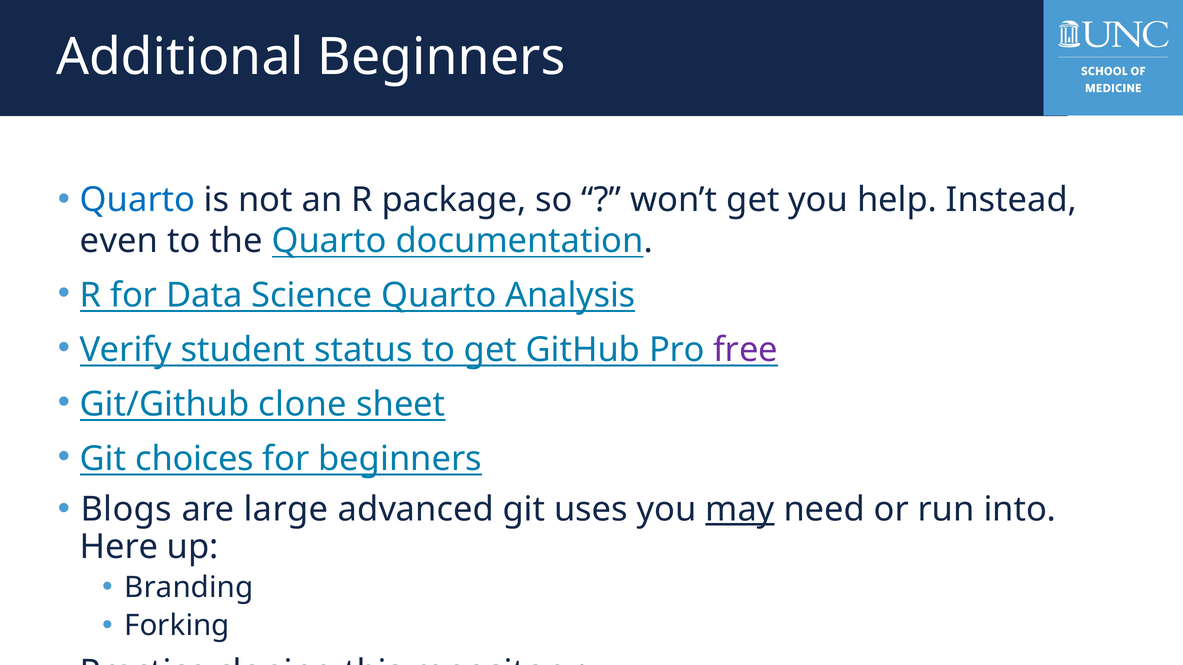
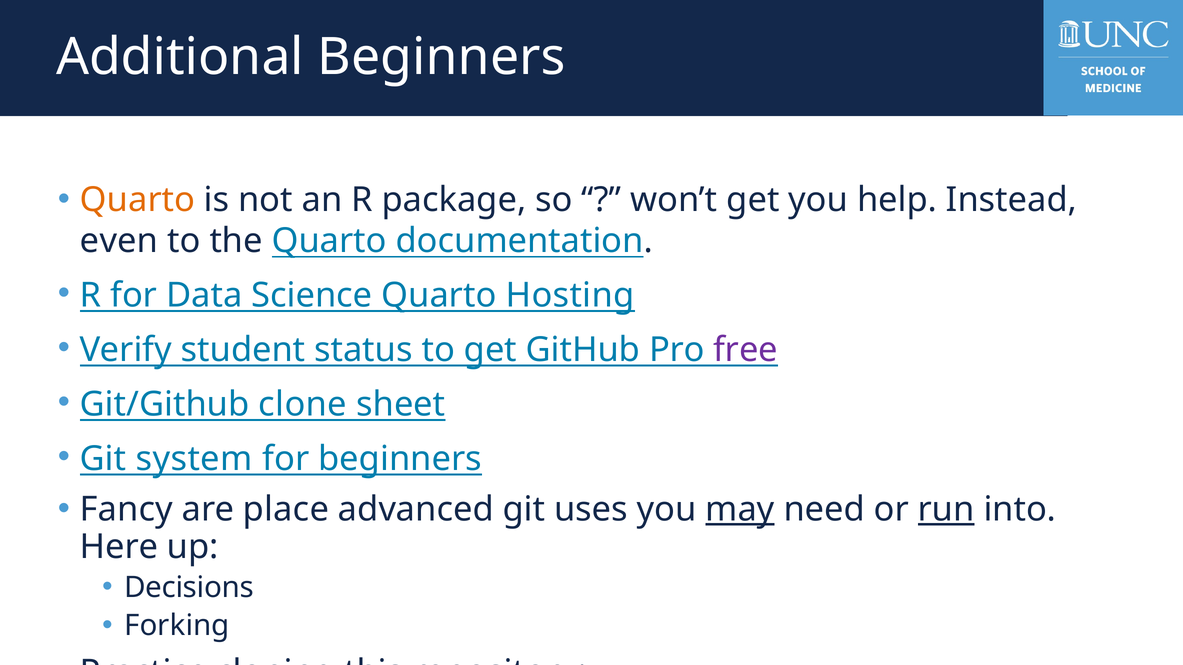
Quarto colour: blue -> orange (138, 200)
Analysis: Analysis -> Hosting (570, 296)
choices: choices -> system (194, 459)
Blogs: Blogs -> Fancy (126, 510)
large: large -> place (286, 510)
run underline: none -> present (946, 510)
Branding: Branding -> Decisions (189, 588)
